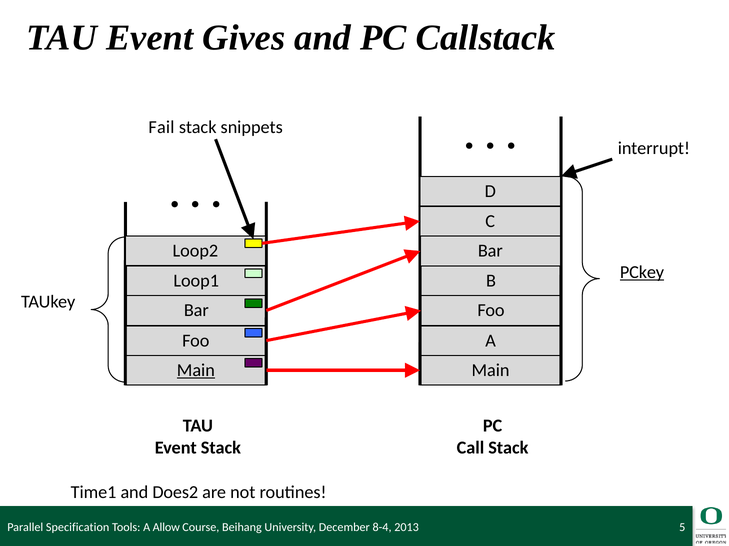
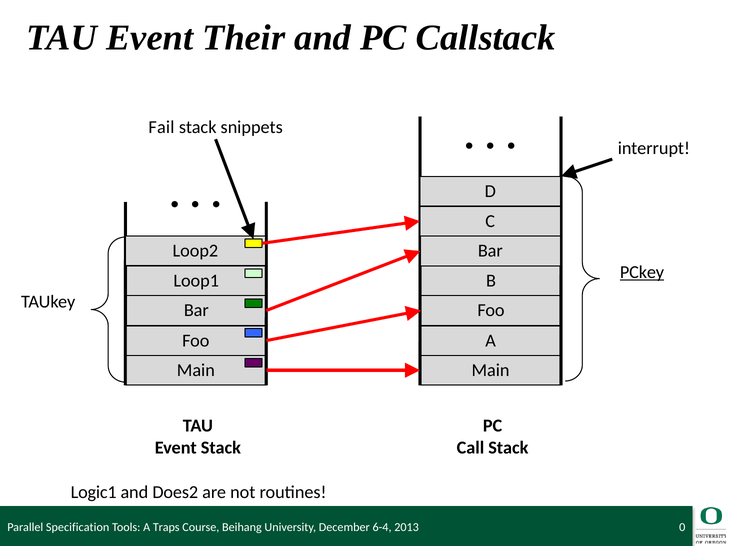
Gives: Gives -> Their (244, 38)
Main underline: present -> none (196, 371)
Time1: Time1 -> Logic1 (94, 493)
Allow: Allow -> Traps (166, 528)
8-4: 8-4 -> 6-4 (382, 528)
5: 5 -> 0 (682, 528)
